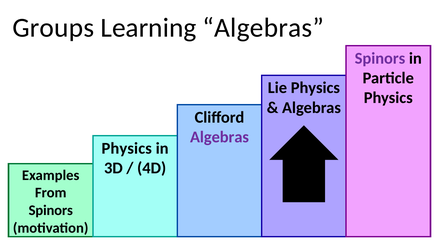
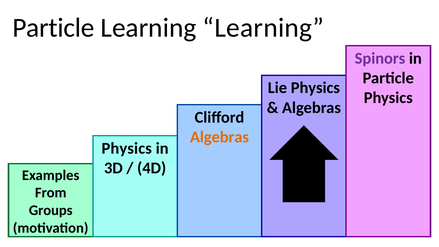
Groups: Groups -> Particle (53, 28)
Learning Algebras: Algebras -> Learning (263, 28)
Algebras colour: purple -> orange (219, 137)
Spinors: Spinors -> Groups (51, 210)
